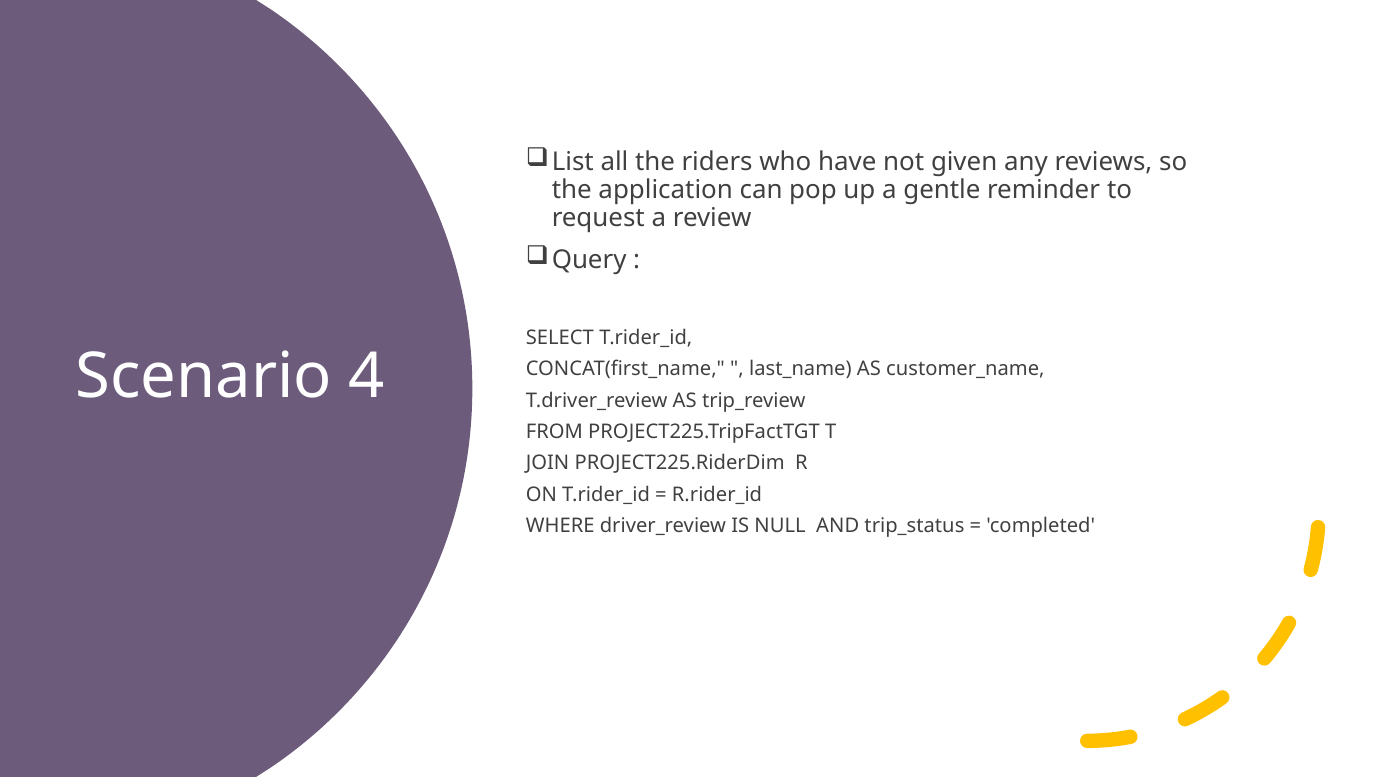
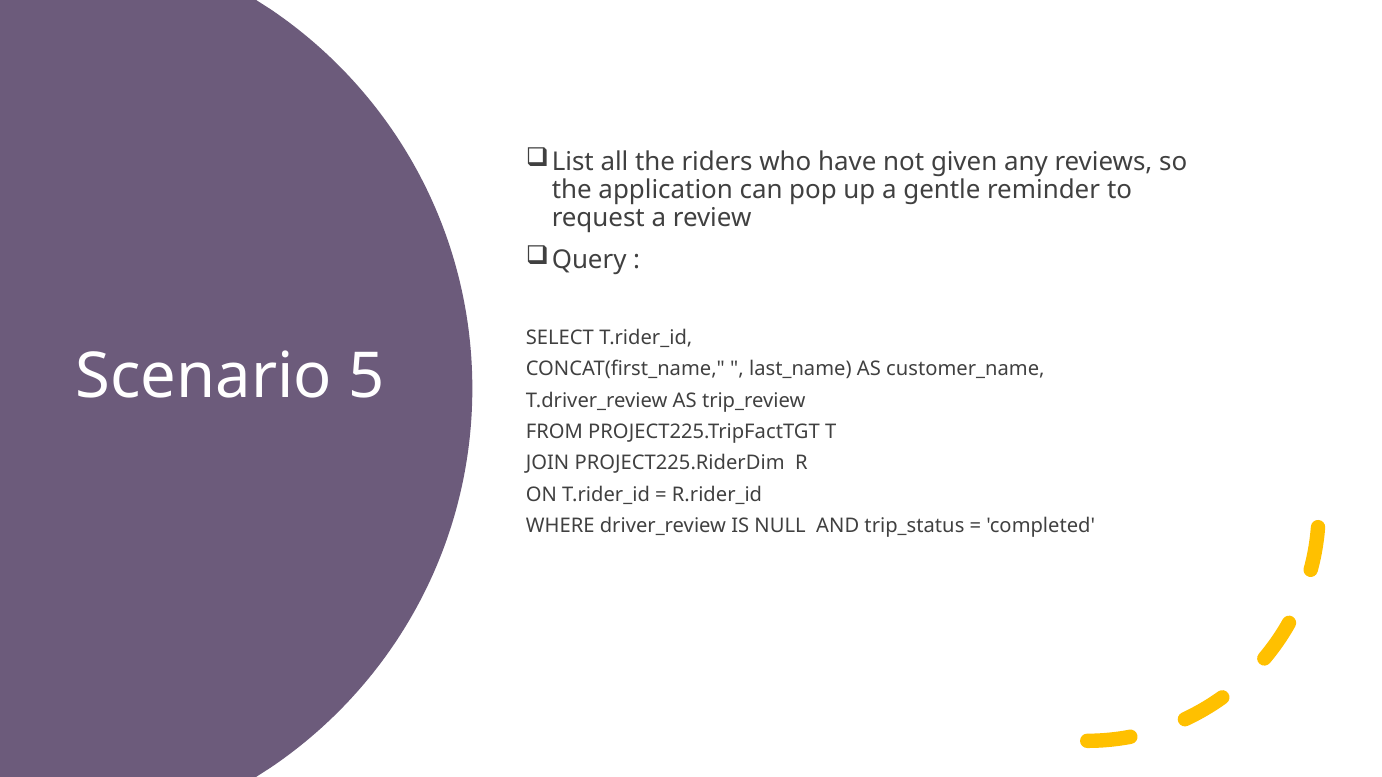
4: 4 -> 5 (367, 376)
